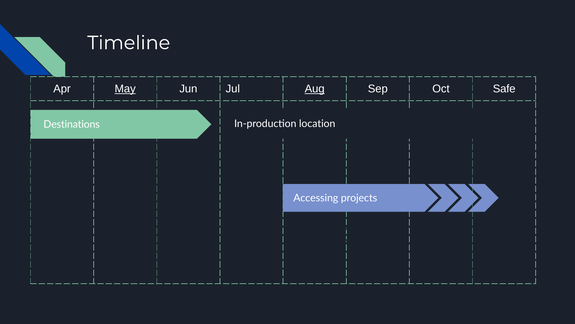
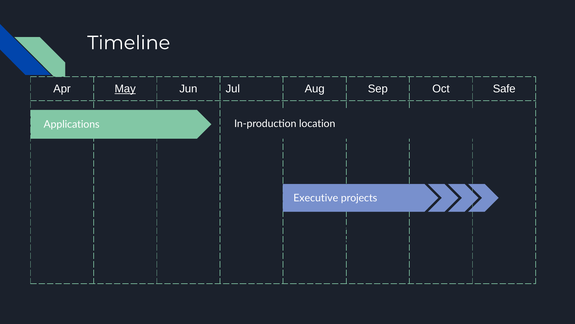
Aug underline: present -> none (315, 89)
Destinations: Destinations -> Applications (72, 124)
Accessing: Accessing -> Executive (316, 198)
